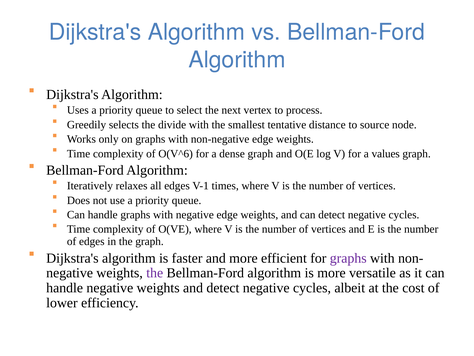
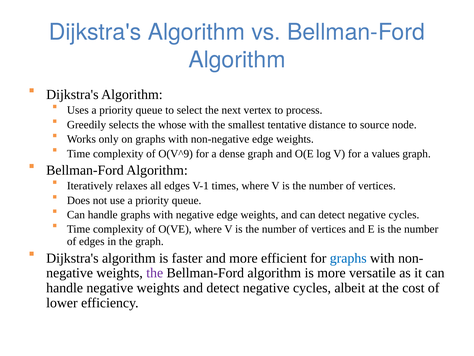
divide: divide -> whose (172, 125)
O(V^6: O(V^6 -> O(V^9 (176, 153)
graphs colour: purple -> blue (348, 258)
